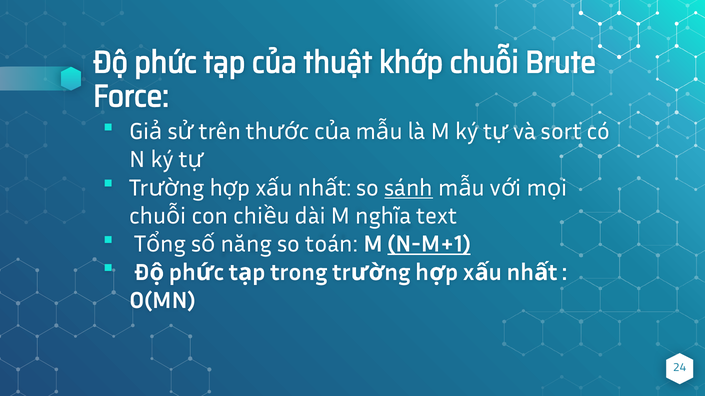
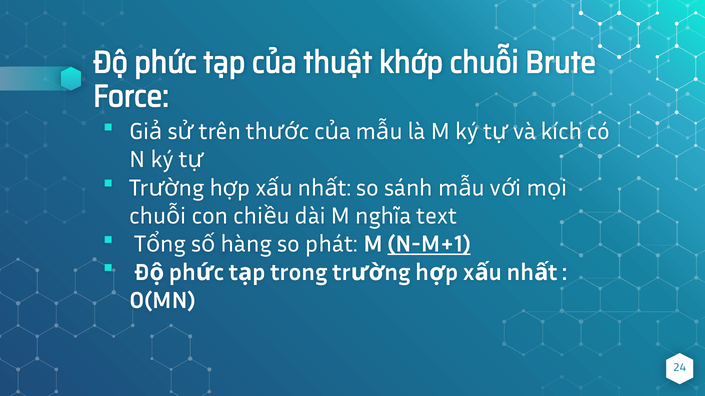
sort: sort -> kích (561, 132)
sánh underline: present -> none (409, 188)
năng: năng -> hàng (246, 245)
toán: toán -> phát (331, 245)
